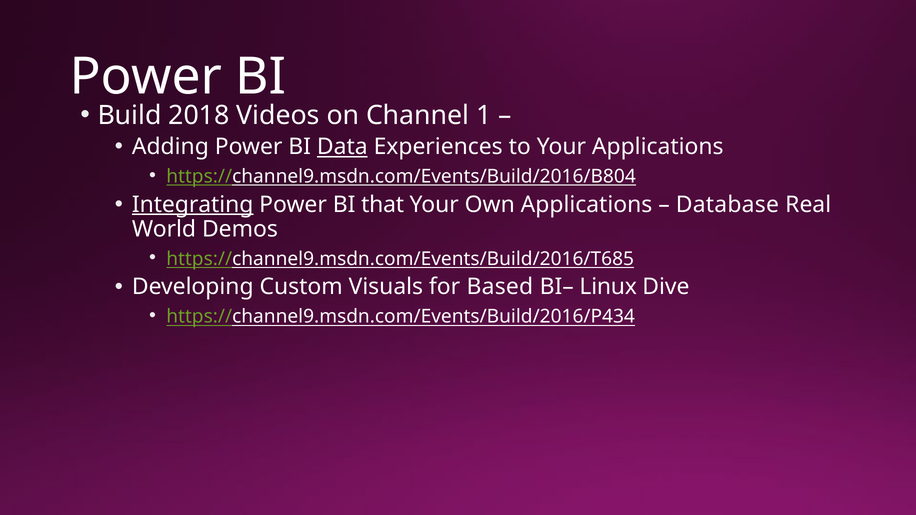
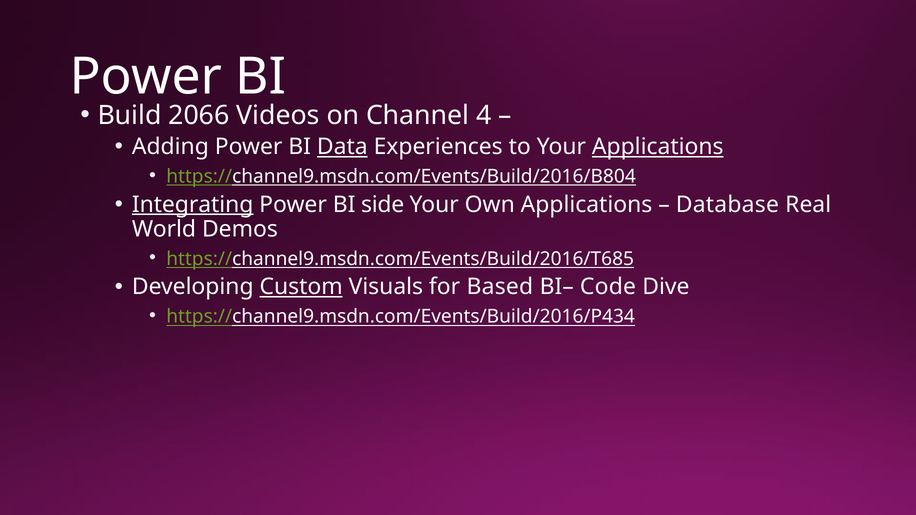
2018: 2018 -> 2066 (199, 115)
1: 1 -> 4 (484, 115)
Applications underline: none -> present (658, 147)
that: that -> side (383, 205)
Custom underline: none -> present (301, 287)
Linux: Linux -> Code (608, 287)
